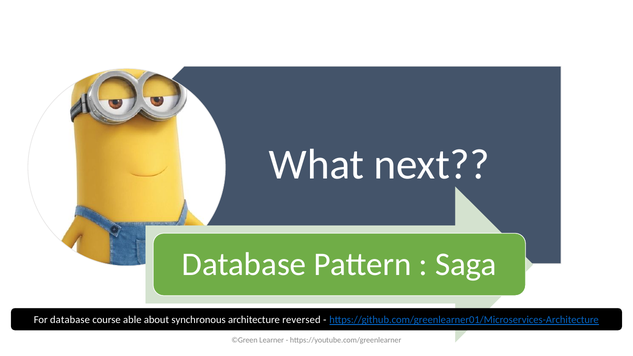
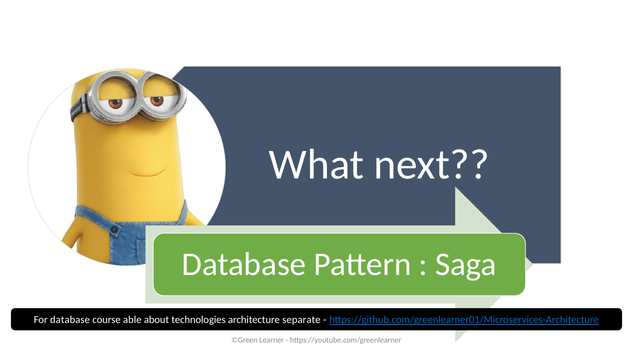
synchronous: synchronous -> technologies (199, 320)
reversed: reversed -> separate (301, 320)
